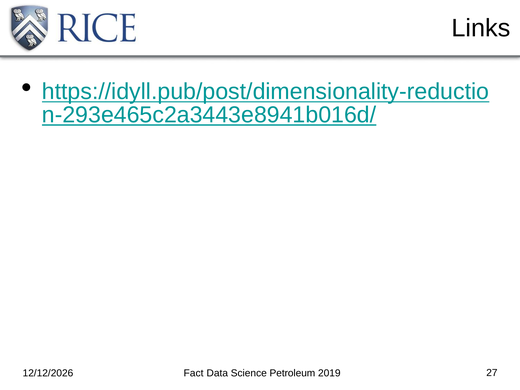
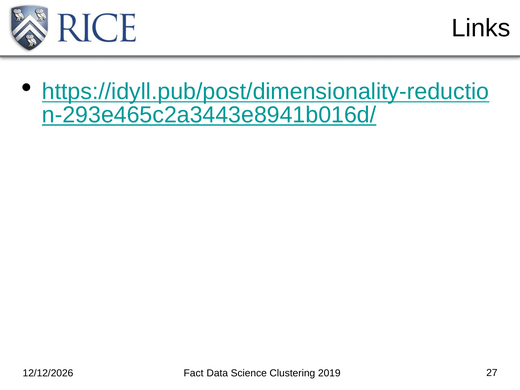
Petroleum: Petroleum -> Clustering (292, 373)
